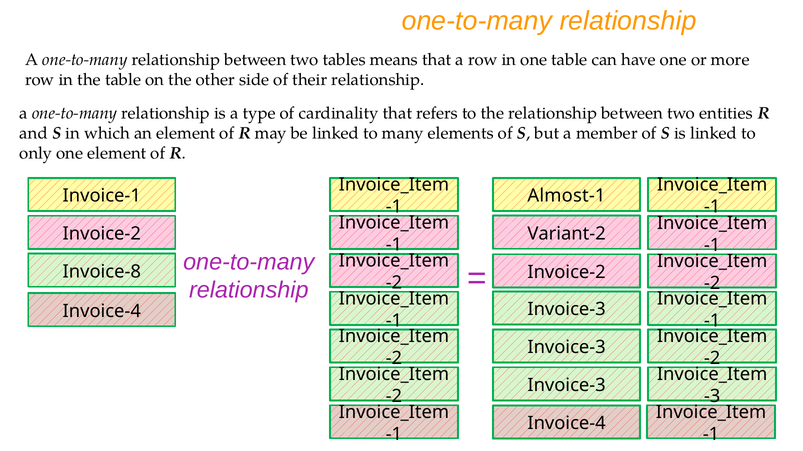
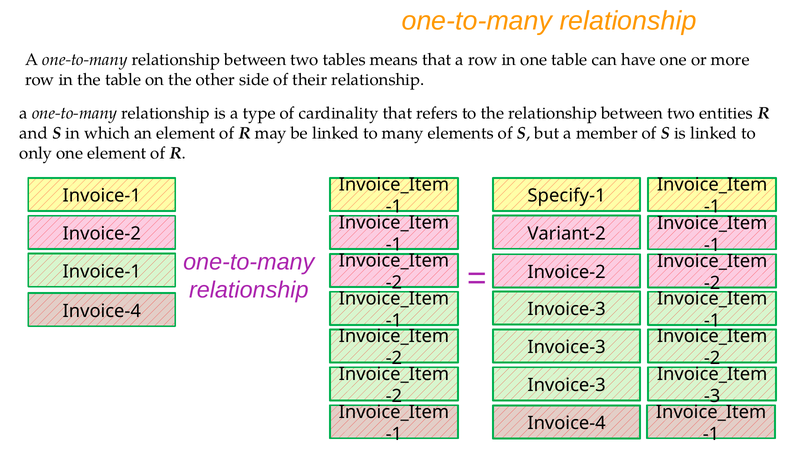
Almost-1: Almost-1 -> Specify-1 (567, 196)
Invoice-8: Invoice-8 -> Invoice-1 (102, 272)
